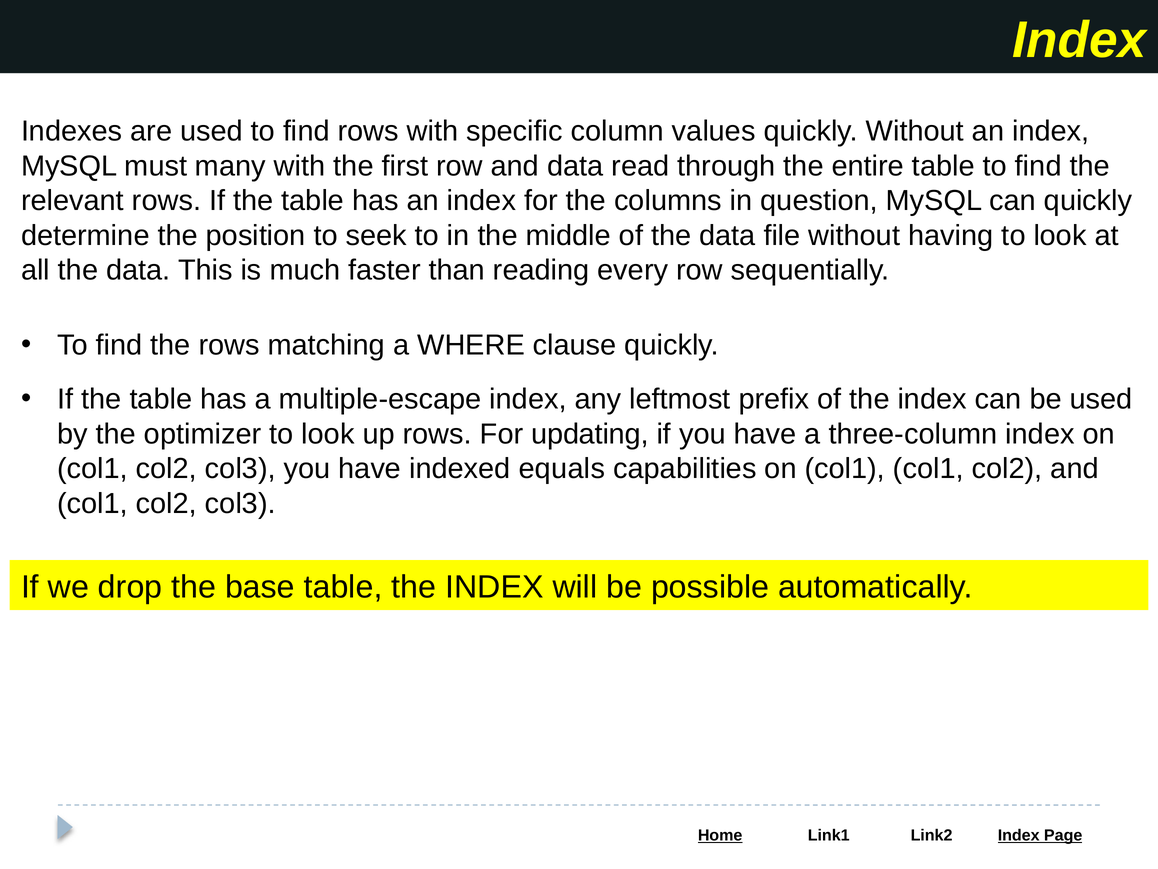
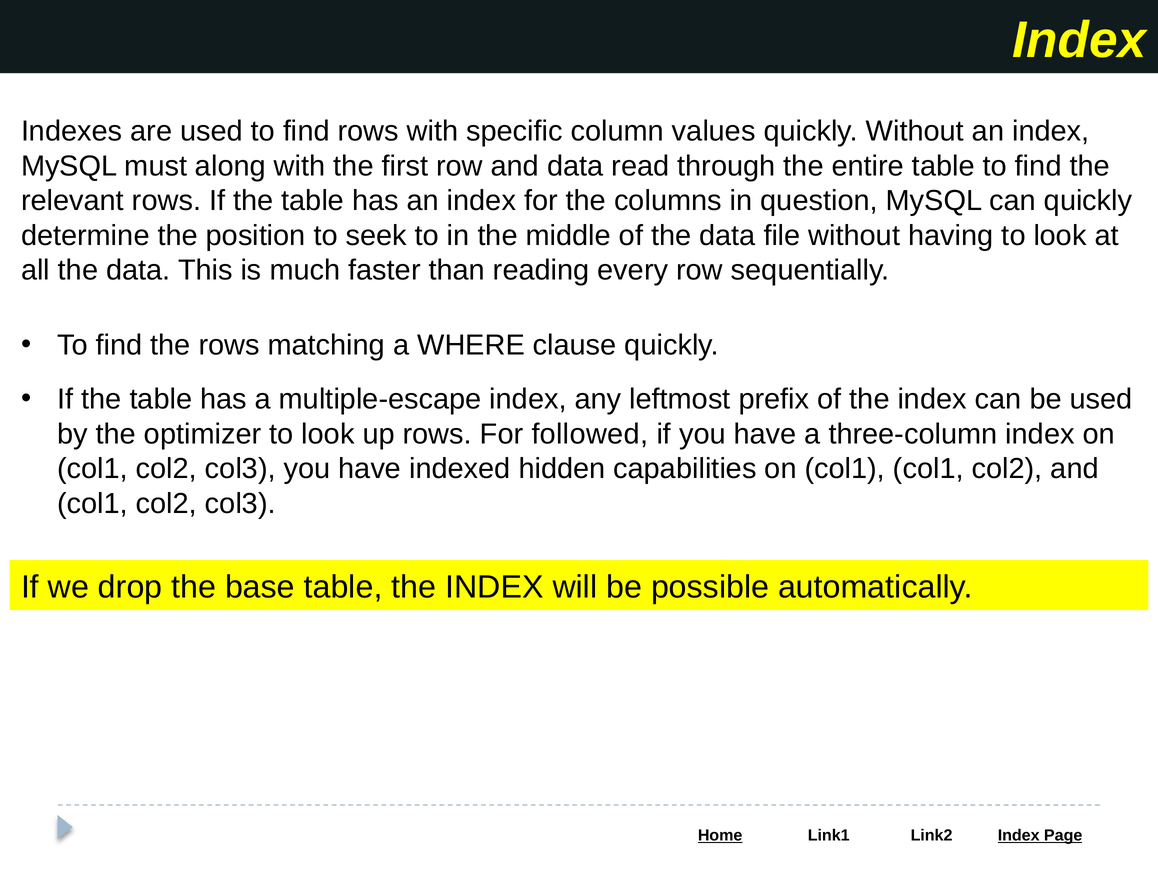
many: many -> along (230, 166)
updating: updating -> followed (590, 434)
equals: equals -> hidden (562, 469)
